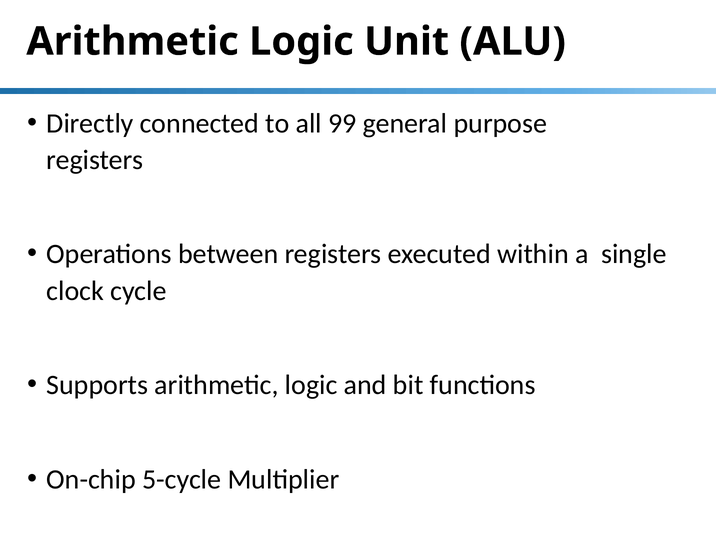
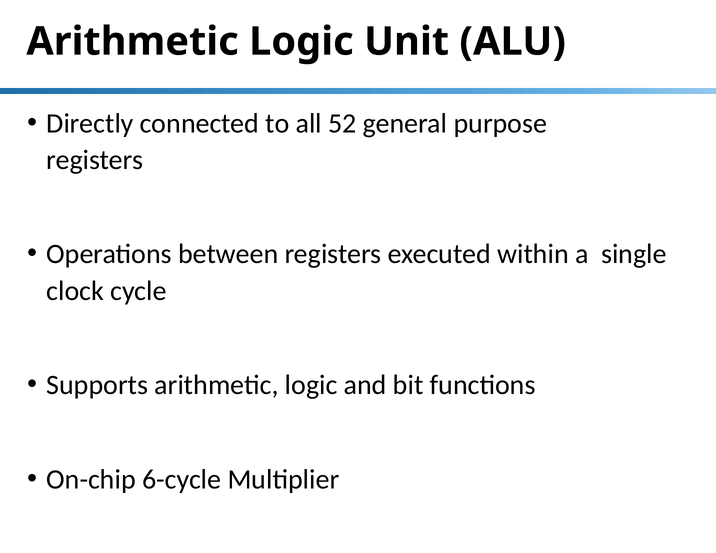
99: 99 -> 52 (342, 124)
5-cycle: 5-cycle -> 6-cycle (182, 480)
